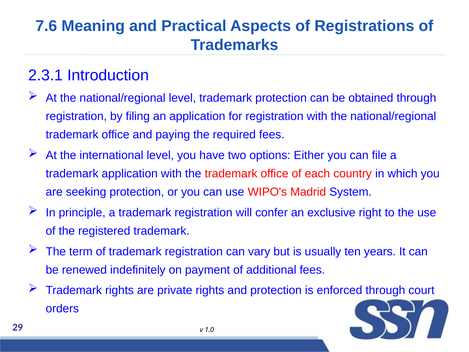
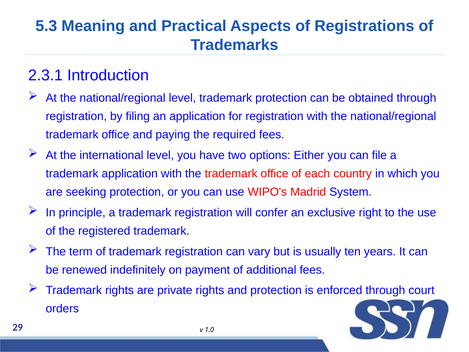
7.6: 7.6 -> 5.3 (46, 26)
